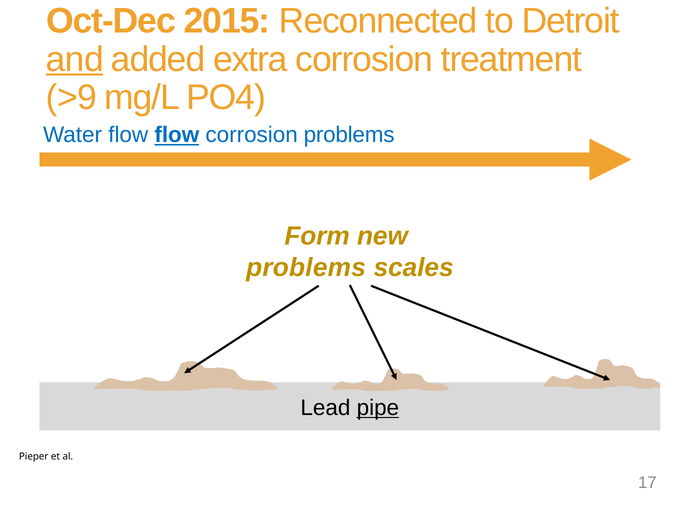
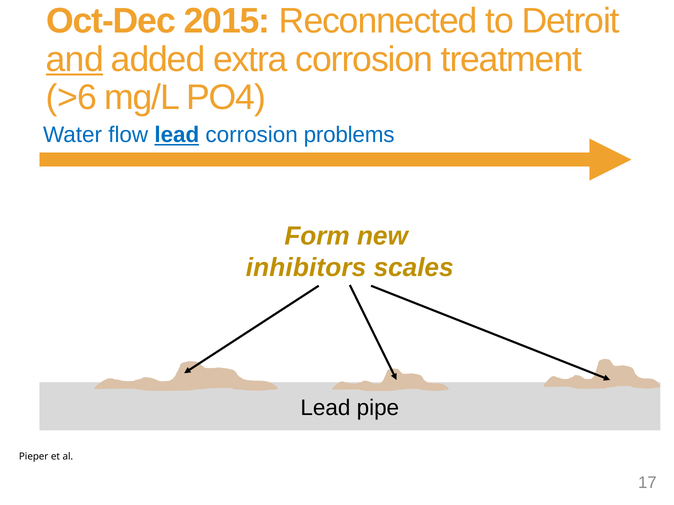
>9: >9 -> >6 (71, 98)
flow flow: flow -> lead (177, 135)
problems: problems -> inhibitors (306, 268)
pipe underline: present -> none (378, 408)
